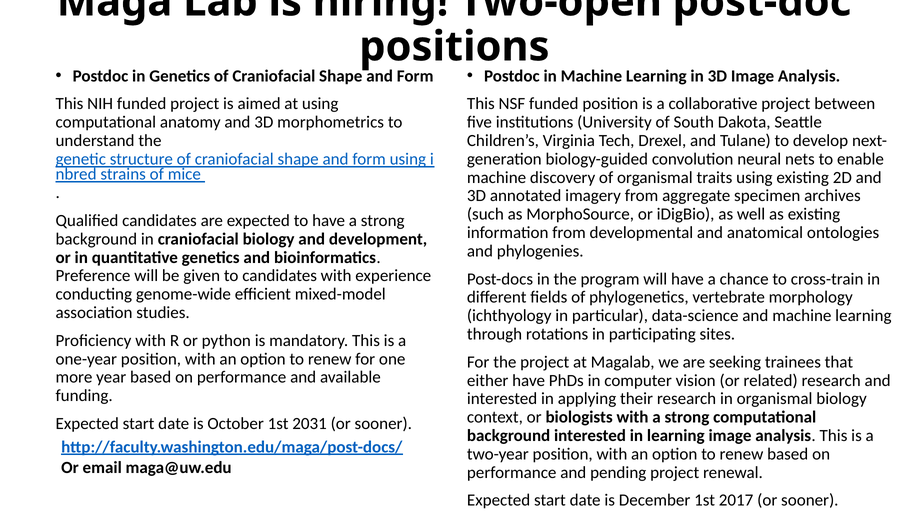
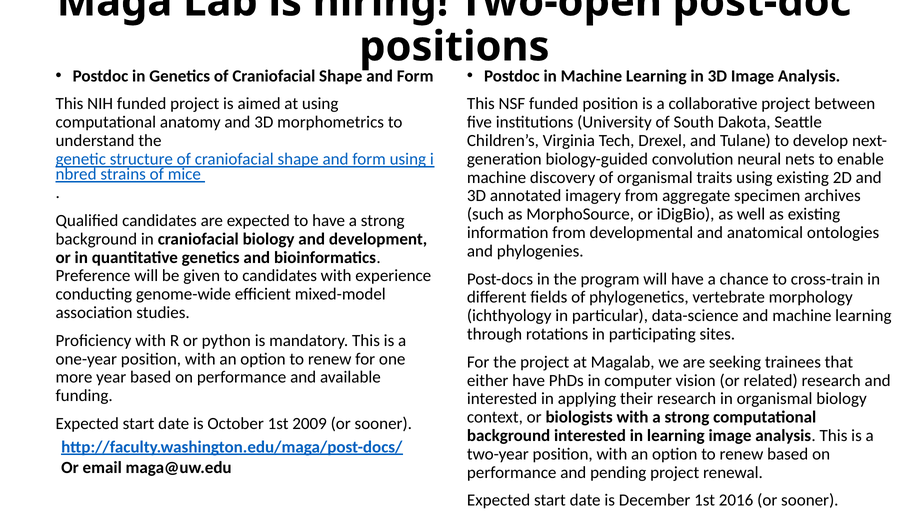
2031: 2031 -> 2009 (310, 424)
2017: 2017 -> 2016 (736, 501)
